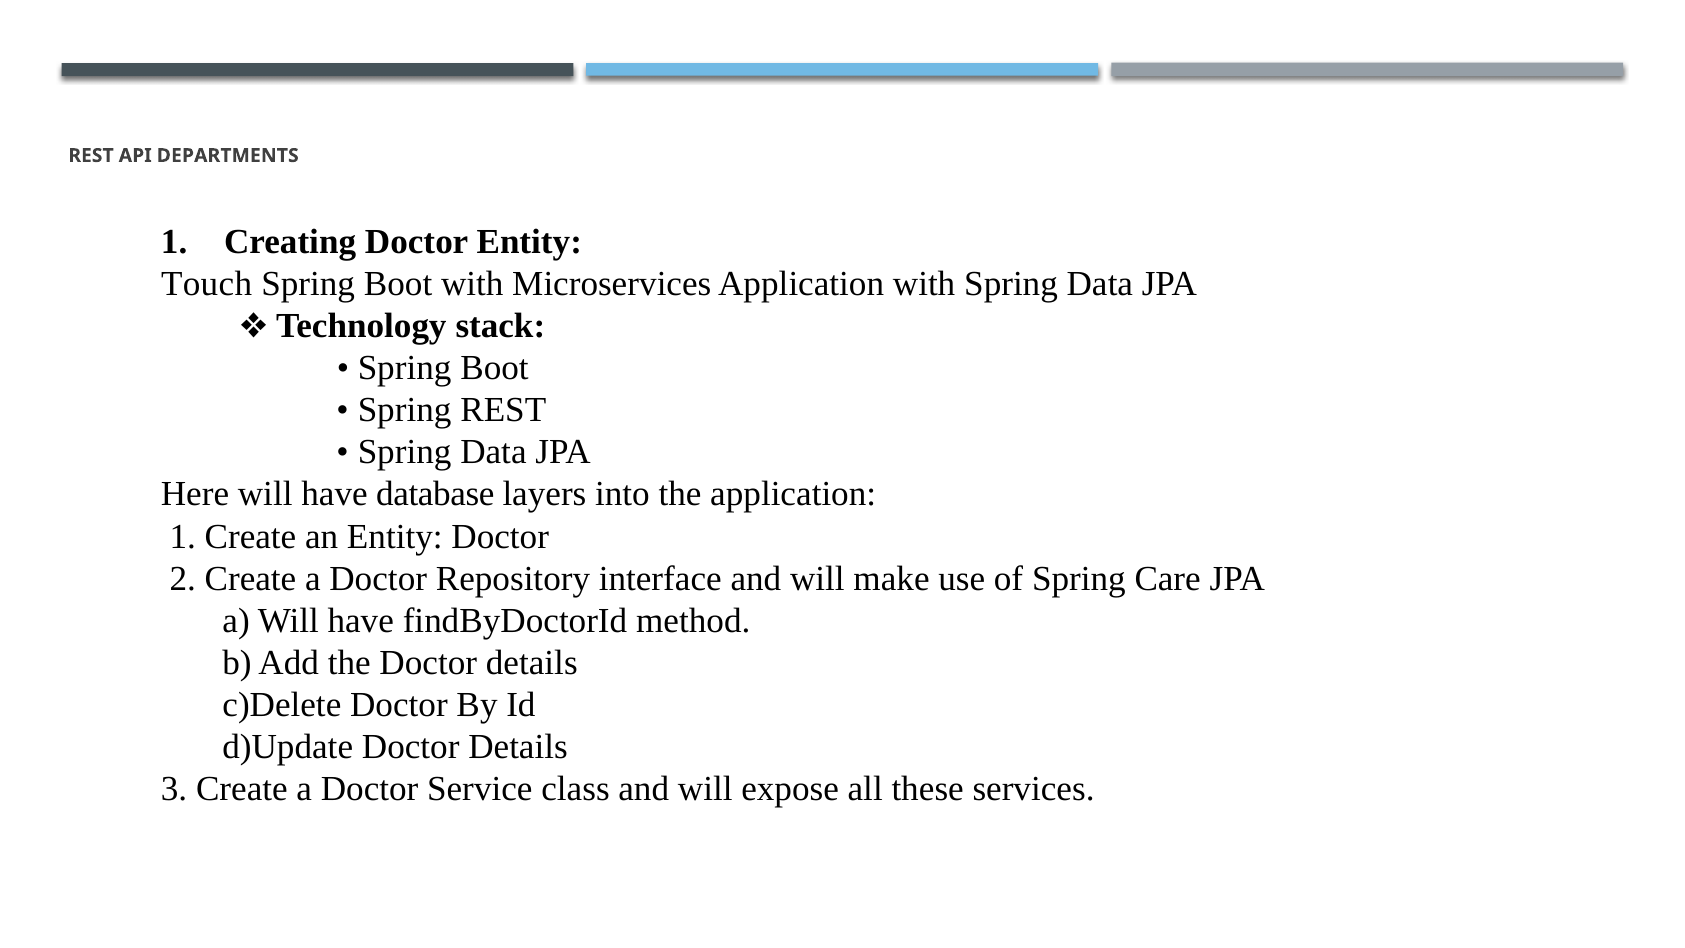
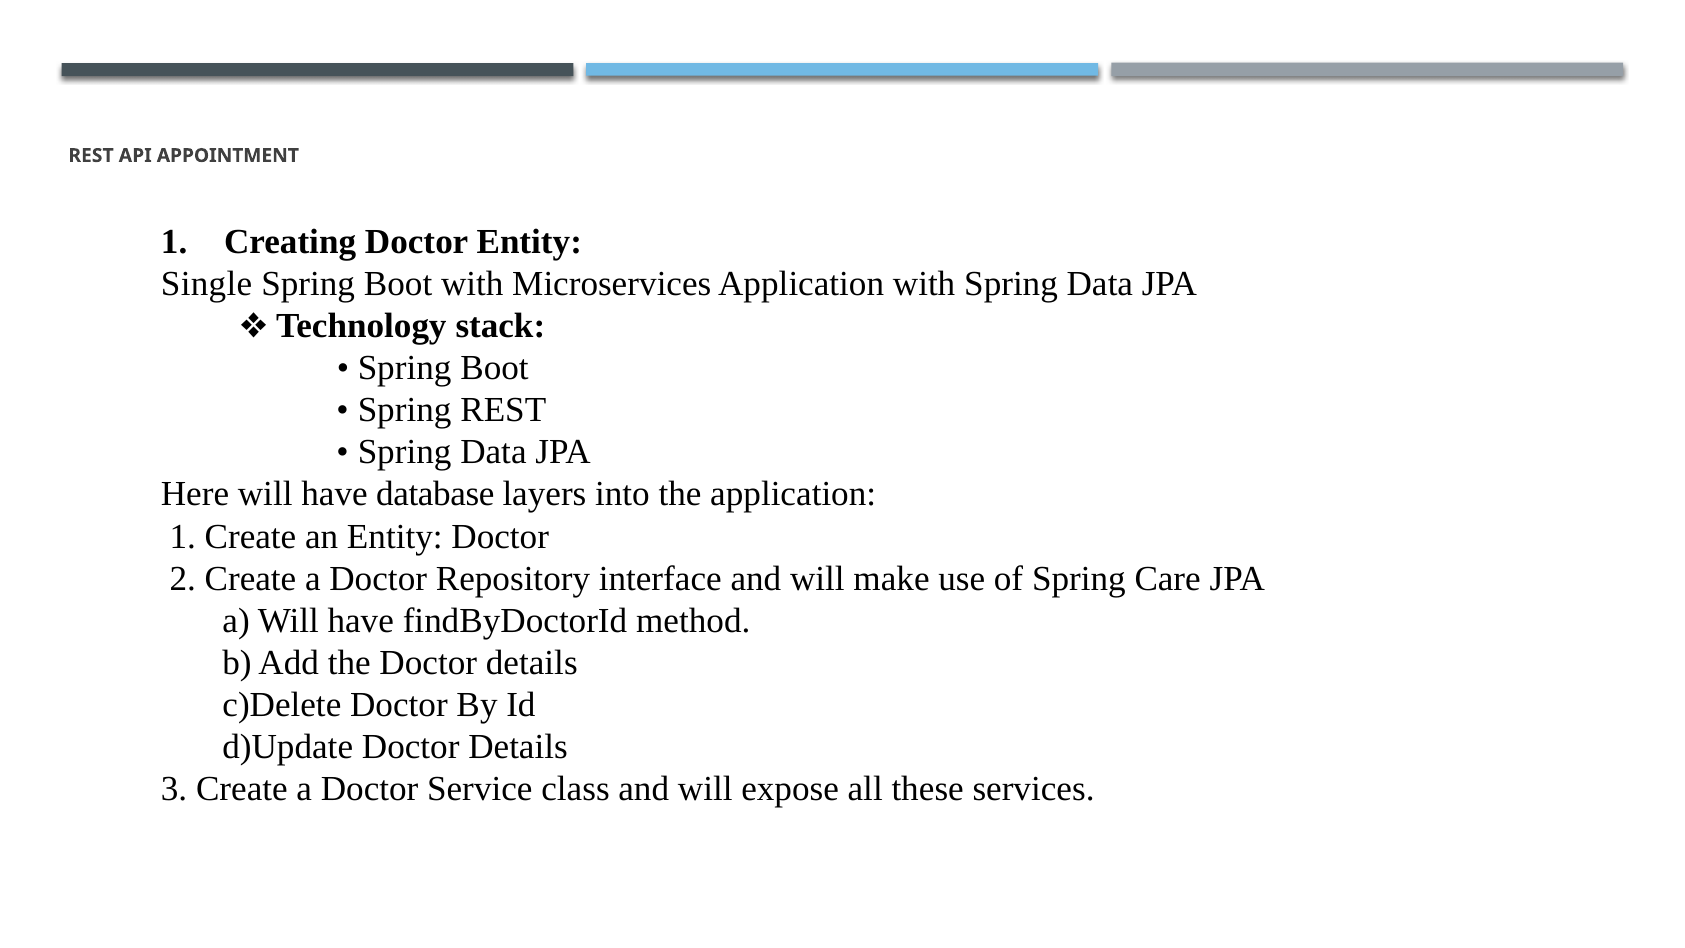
DEPARTMENTS: DEPARTMENTS -> APPOINTMENT (228, 156)
Touch: Touch -> Single (207, 284)
